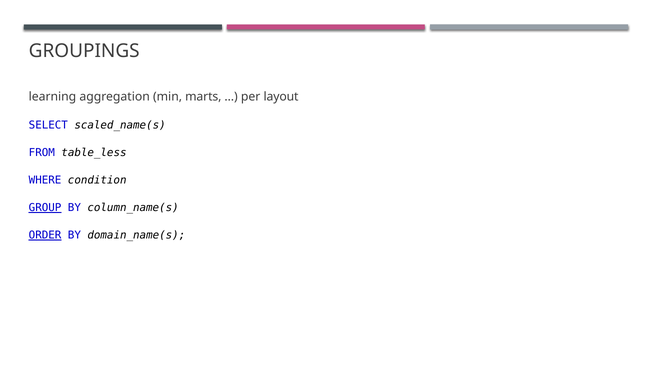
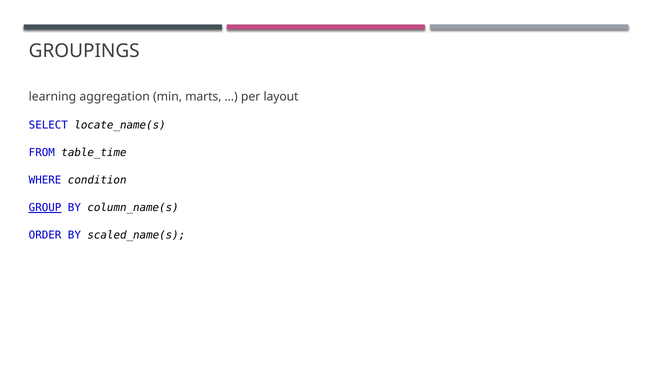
scaled_name(s: scaled_name(s -> locate_name(s (120, 125)
table_less: table_less -> table_time (94, 153)
ORDER underline: present -> none (45, 235)
domain_name(s: domain_name(s -> scaled_name(s (136, 235)
